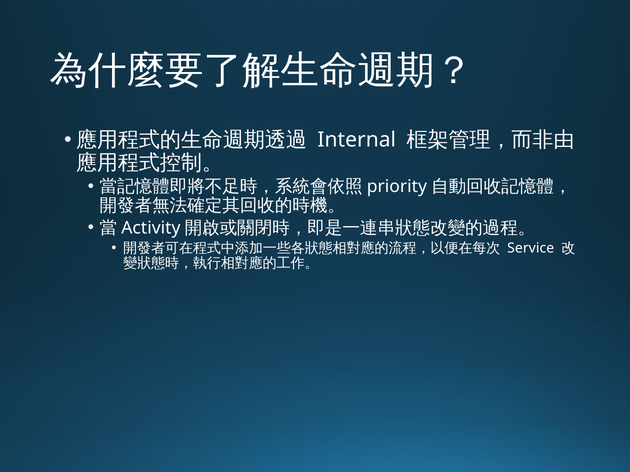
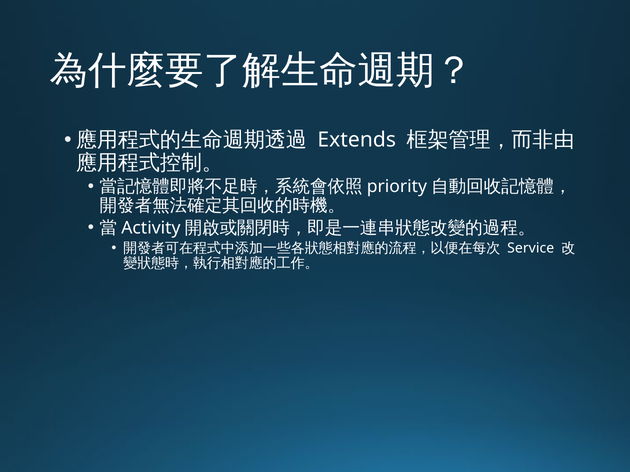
Internal: Internal -> Extends (357, 140)
